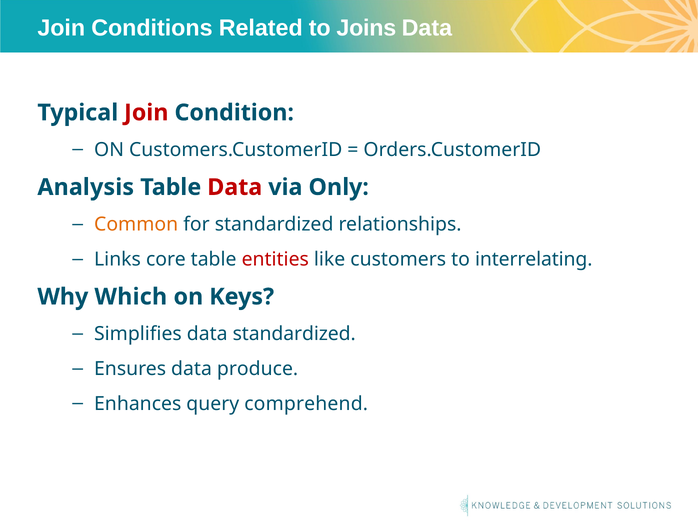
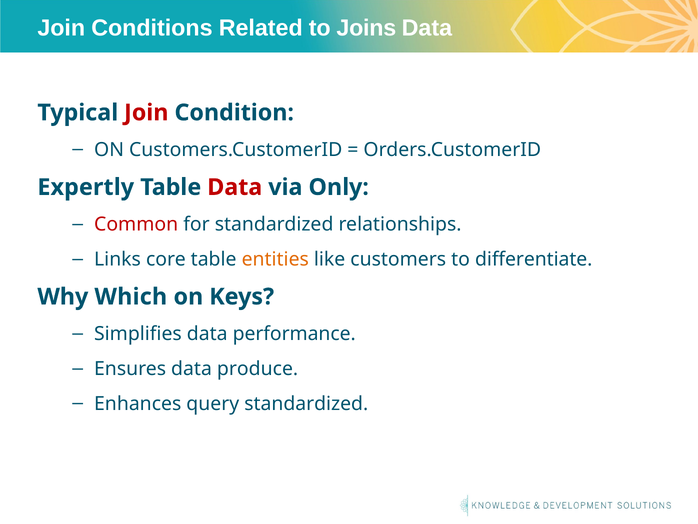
Analysis: Analysis -> Expertly (86, 187)
Common colour: orange -> red (136, 224)
entities colour: red -> orange (275, 259)
interrelating: interrelating -> differentiate (534, 259)
data standardized: standardized -> performance (294, 333)
query comprehend: comprehend -> standardized (306, 403)
